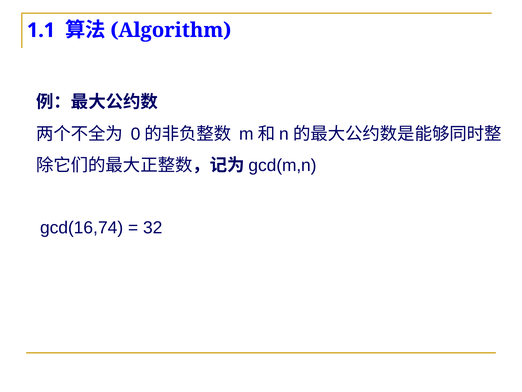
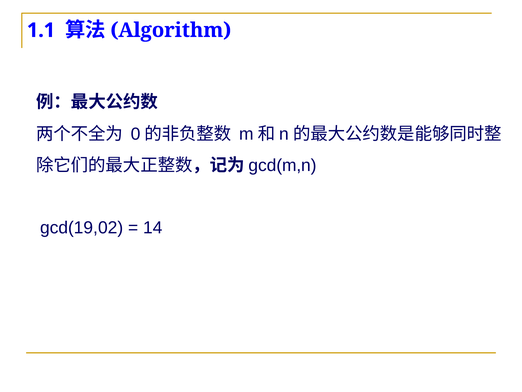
gcd(16,74: gcd(16,74 -> gcd(19,02 (82, 227)
32: 32 -> 14 (153, 227)
